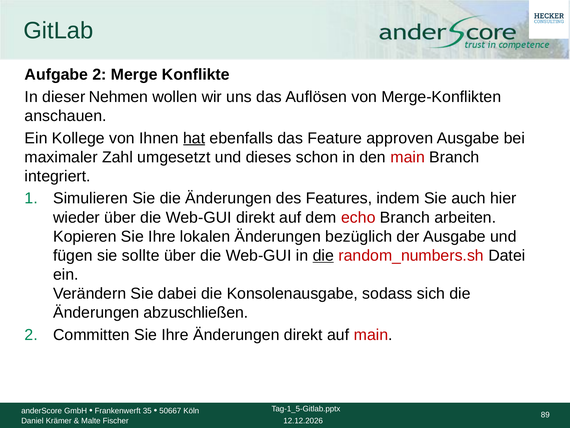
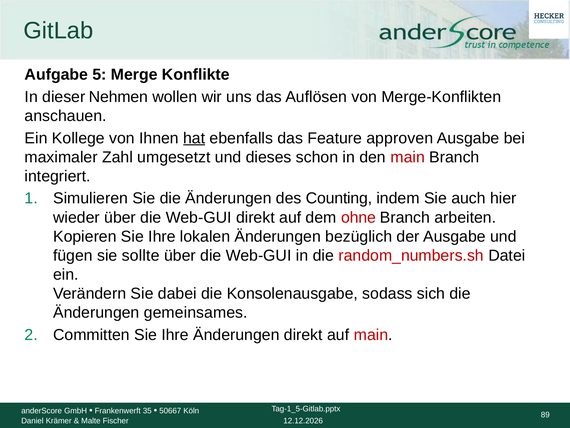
Aufgabe 2: 2 -> 5 (99, 75)
Features: Features -> Counting (339, 198)
echo: echo -> ohne (358, 217)
die underline: present -> none (323, 255)
abzuschließen: abzuschließen -> gemeinsames (196, 312)
